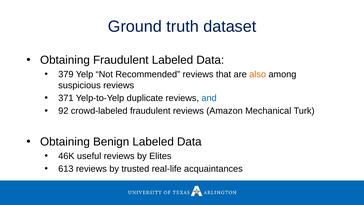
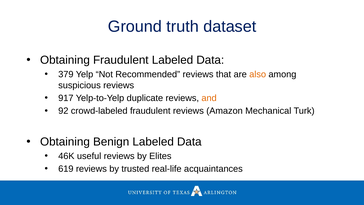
371: 371 -> 917 (66, 98)
and colour: blue -> orange (209, 98)
613: 613 -> 619 (66, 169)
